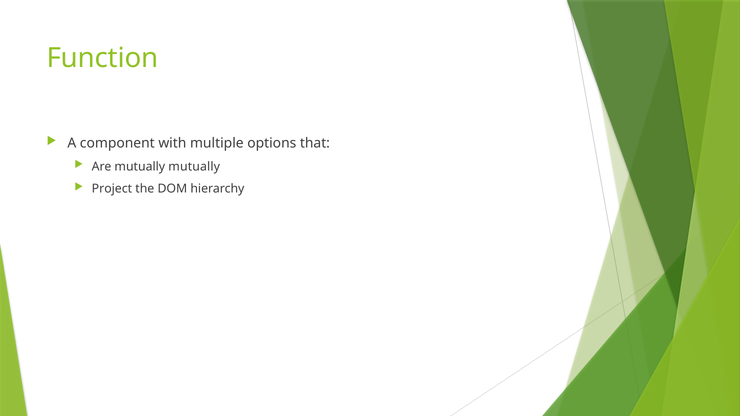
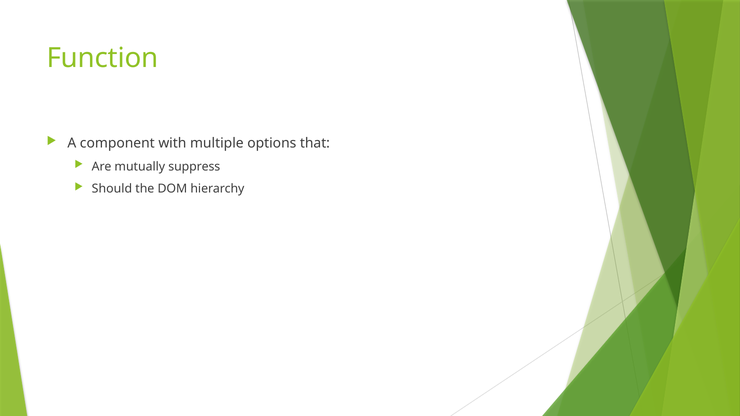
mutually mutually: mutually -> suppress (194, 167)
Project: Project -> Should (112, 189)
